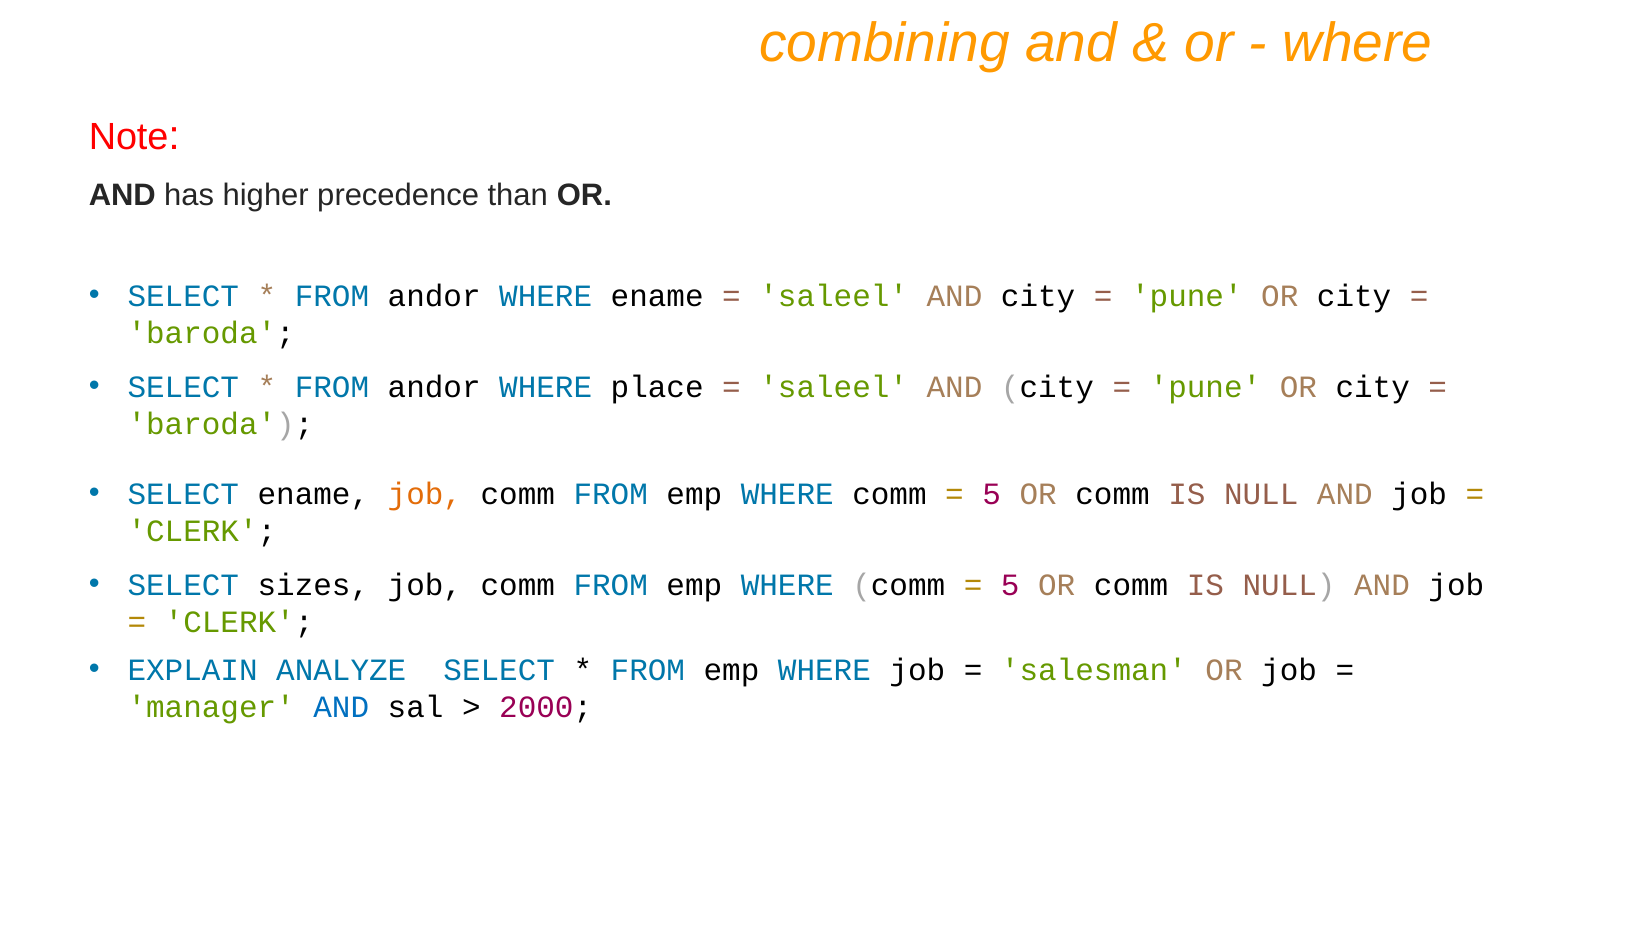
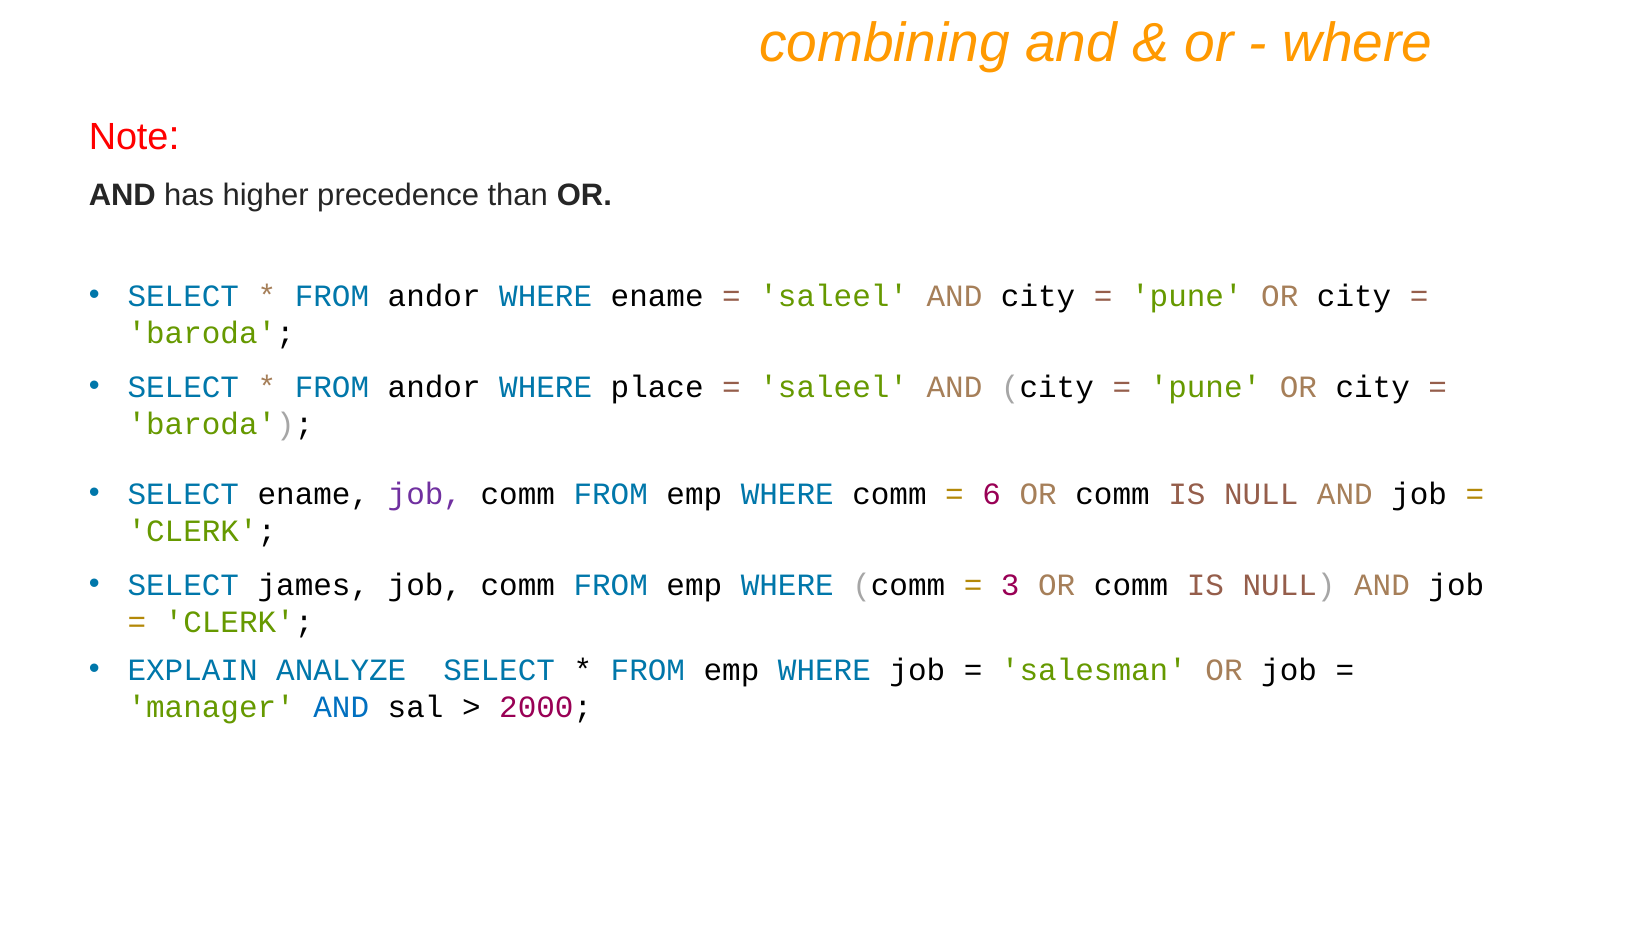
job colour: orange -> purple (425, 494)
5: 5 -> 6 (992, 494)
sizes: sizes -> james (313, 585)
5: 5 -> 3 (1010, 585)
